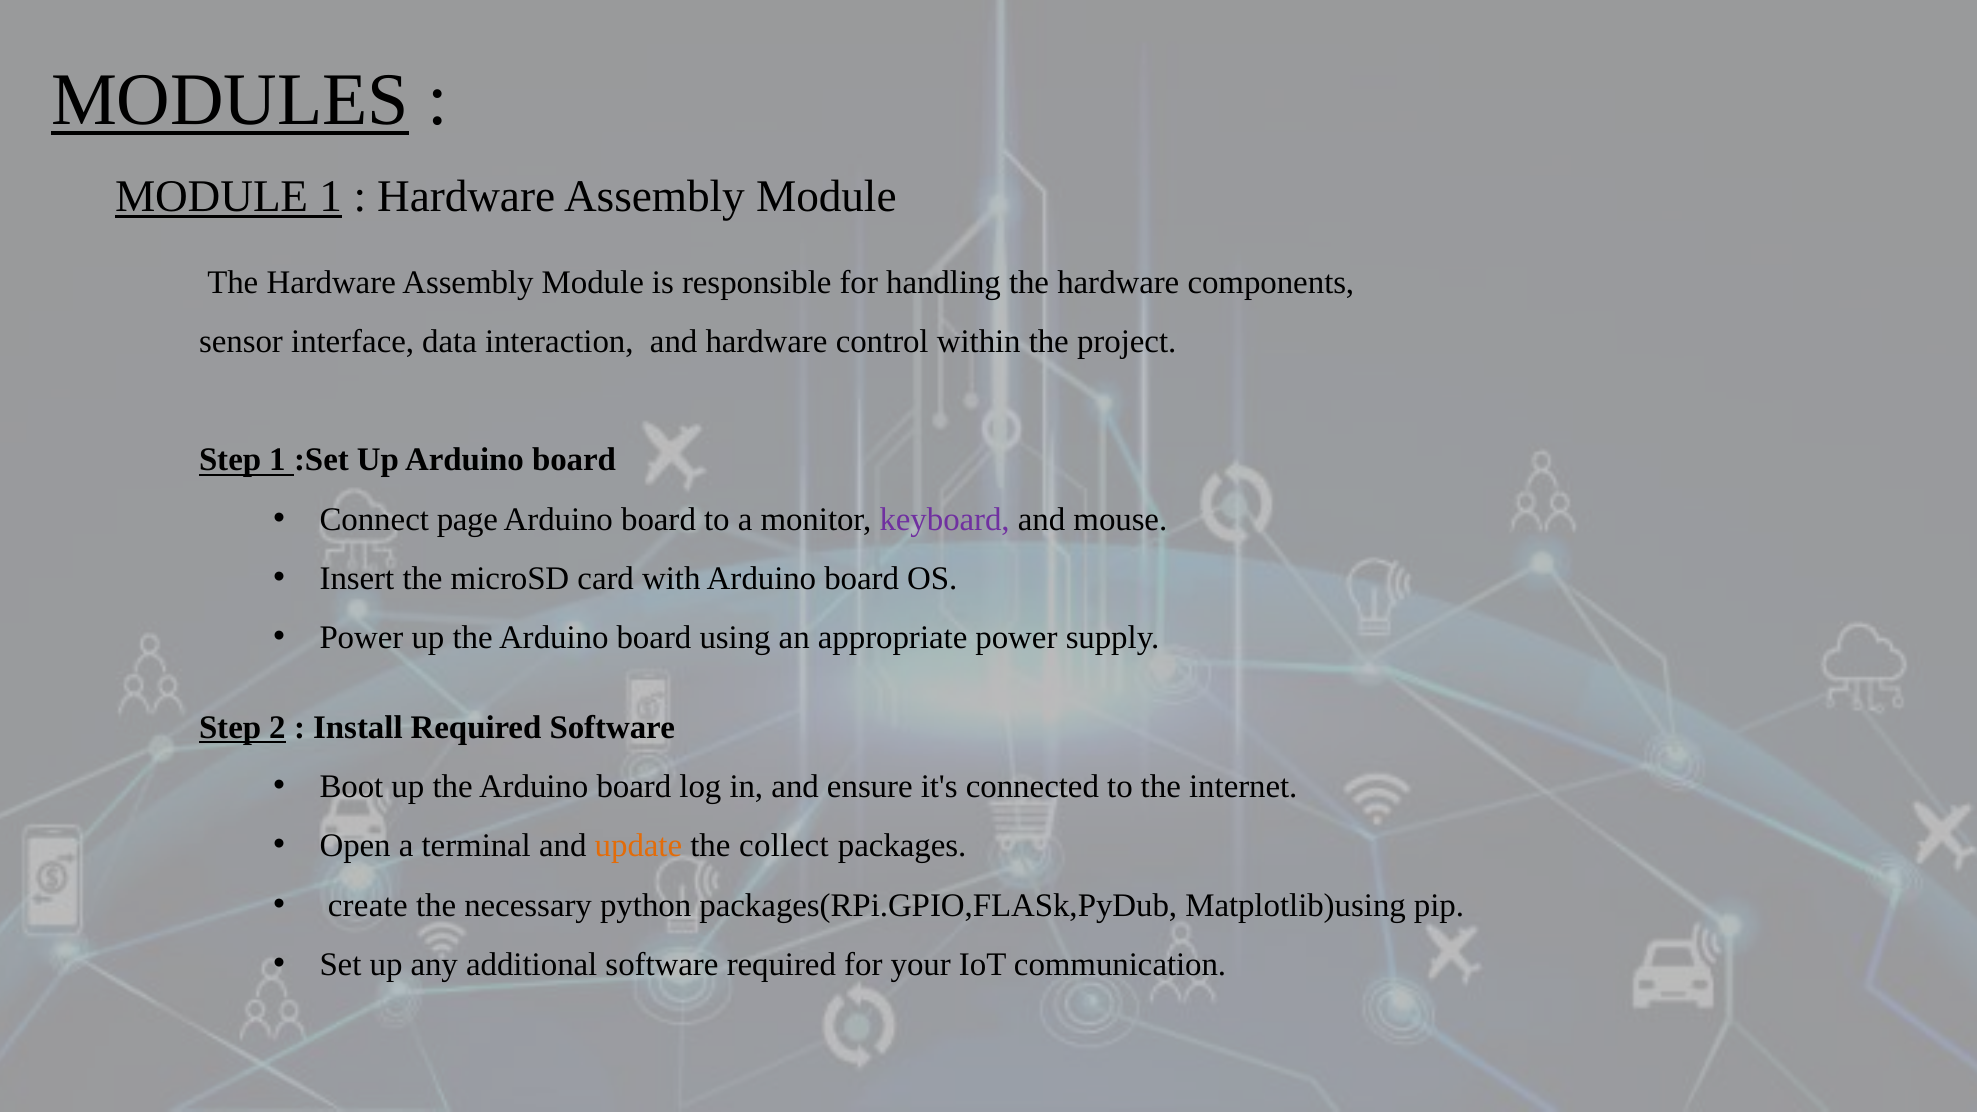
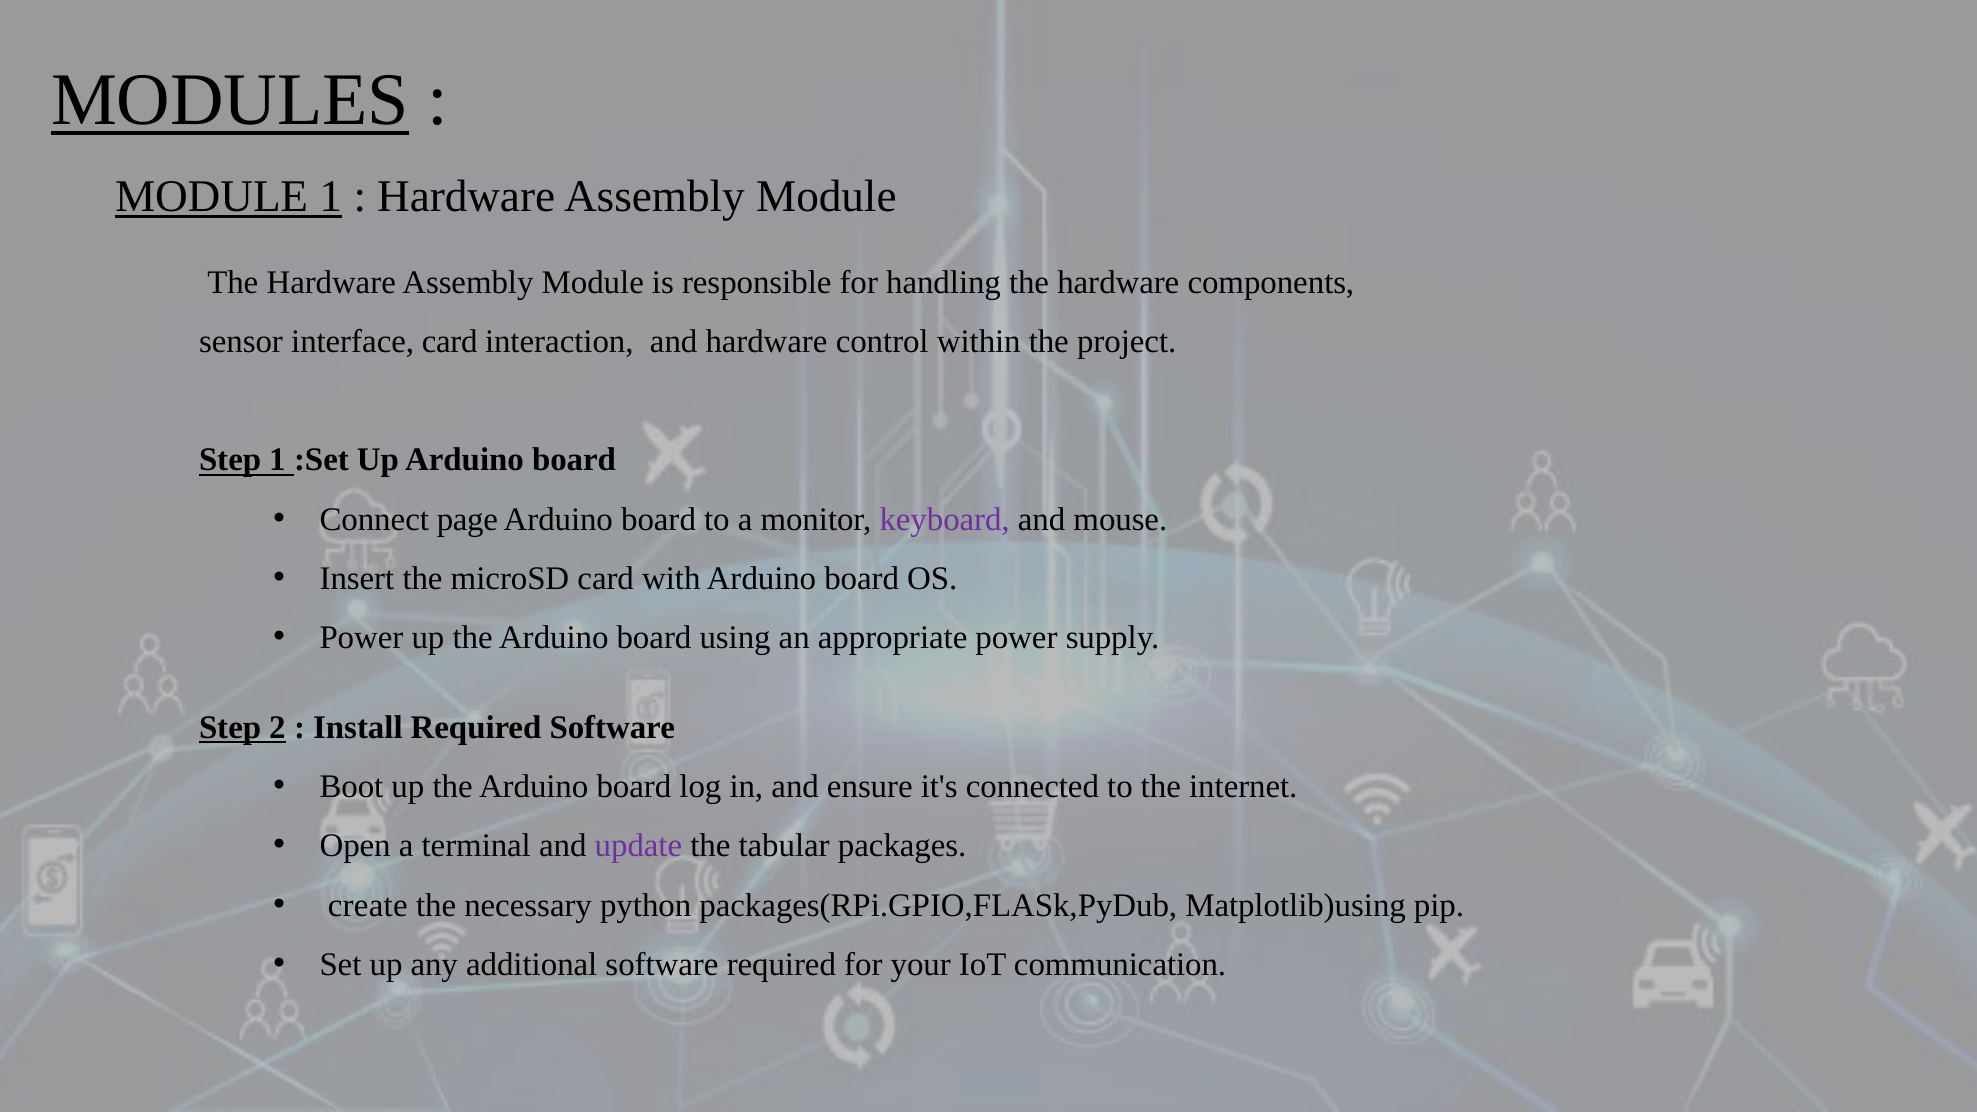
interface data: data -> card (450, 341)
update colour: orange -> purple (638, 846)
collect: collect -> tabular (784, 846)
